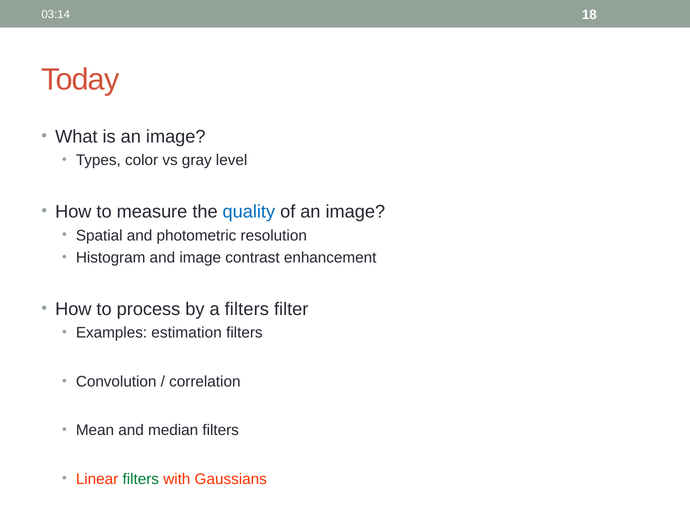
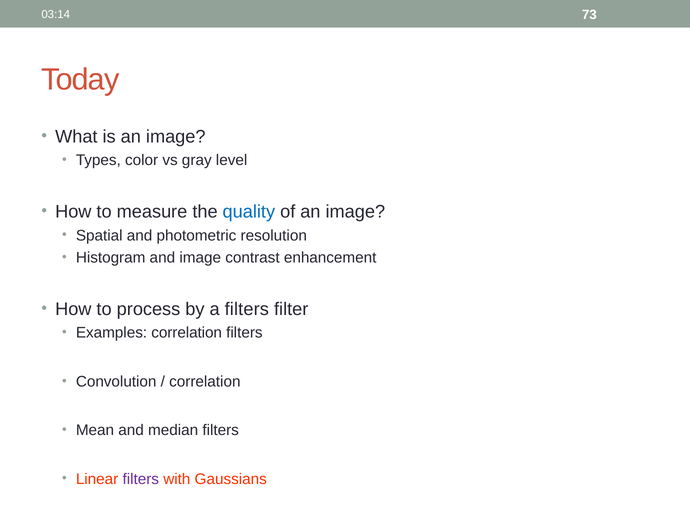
18: 18 -> 73 (589, 15)
Examples estimation: estimation -> correlation (187, 333)
filters colour: green -> purple (141, 478)
